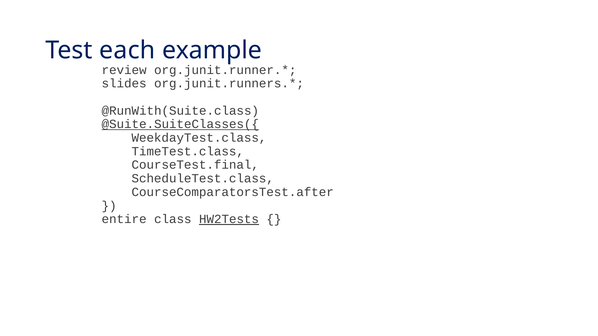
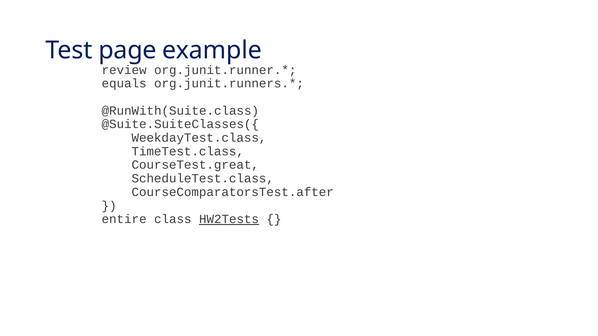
each: each -> page (127, 50)
slides: slides -> equals (124, 84)
@Suite.SuiteClasses({ underline: present -> none (180, 124)
CourseTest.final: CourseTest.final -> CourseTest.great (195, 165)
